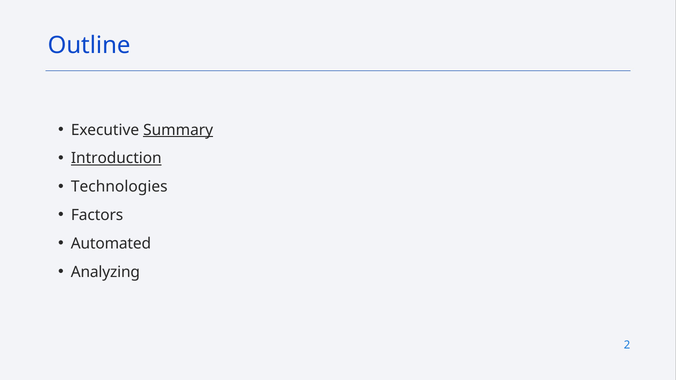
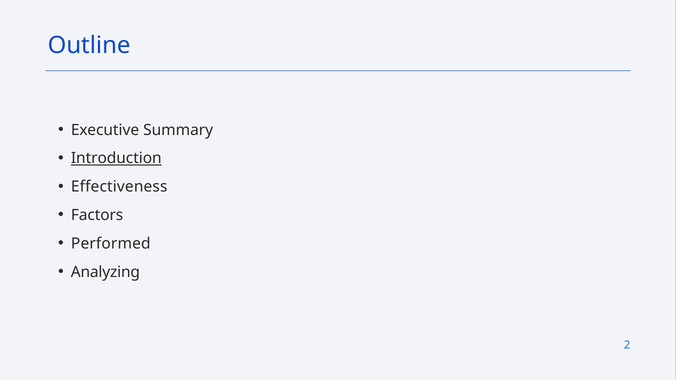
Summary underline: present -> none (178, 130)
Technologies: Technologies -> Effectiveness (119, 187)
Automated: Automated -> Performed (111, 244)
